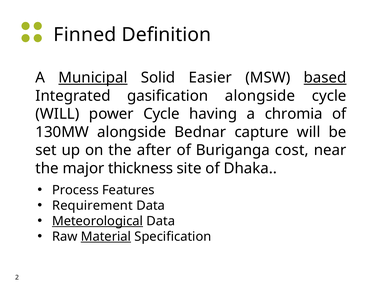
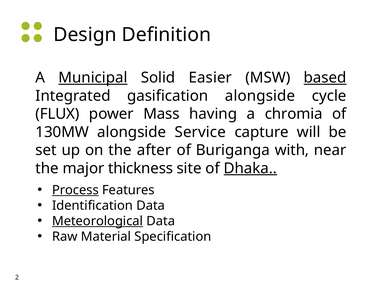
Finned: Finned -> Design (85, 35)
WILL: WILL -> FLUX (57, 114)
power Cycle: Cycle -> Mass (161, 114)
Bednar: Bednar -> Service (200, 132)
cost: cost -> with (292, 150)
Dhaka underline: none -> present (250, 168)
Process underline: none -> present (75, 190)
Requirement: Requirement -> Identification (92, 206)
Material underline: present -> none (106, 237)
